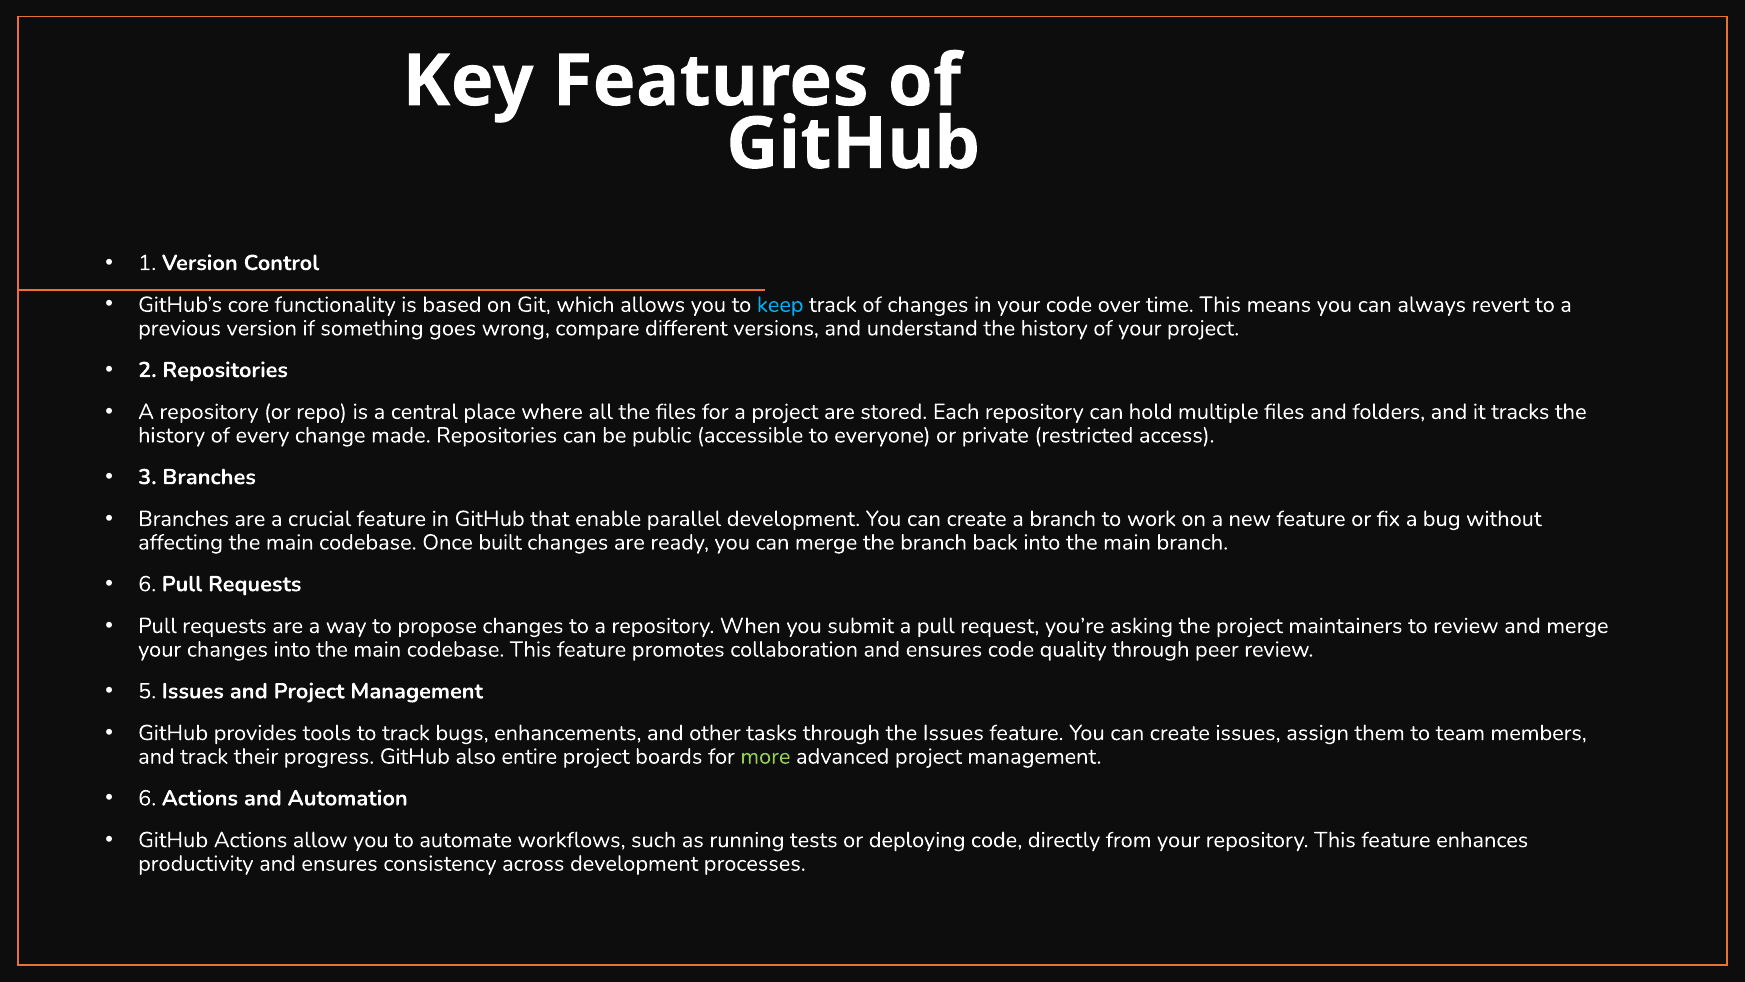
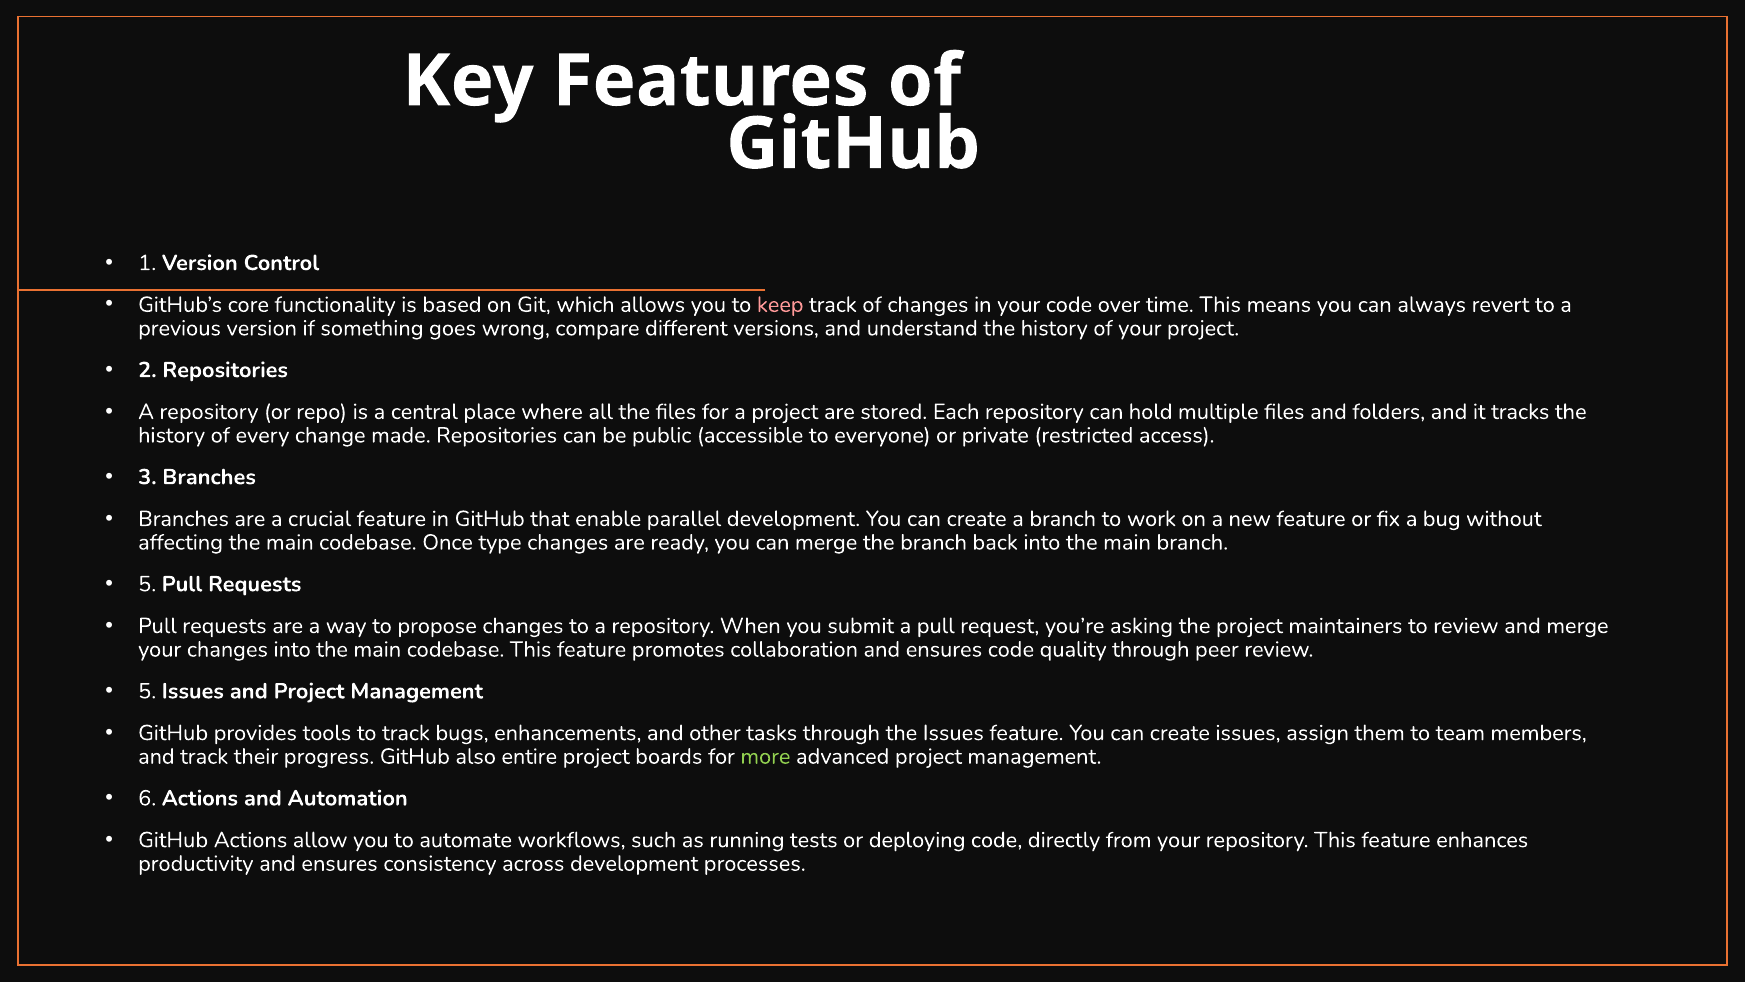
keep colour: light blue -> pink (780, 305)
built: built -> type (500, 542)
6: 6 -> 5 (147, 584)
